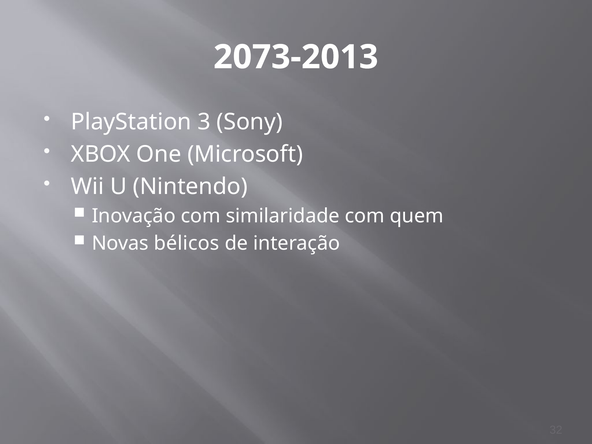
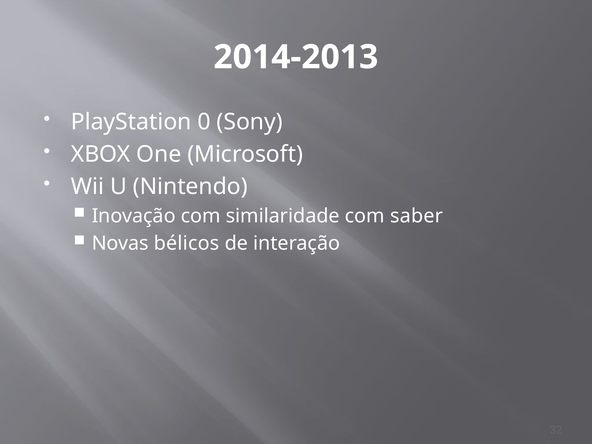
2073-2013: 2073-2013 -> 2014-2013 (296, 57)
3: 3 -> 0 (204, 122)
quem: quem -> saber (417, 216)
